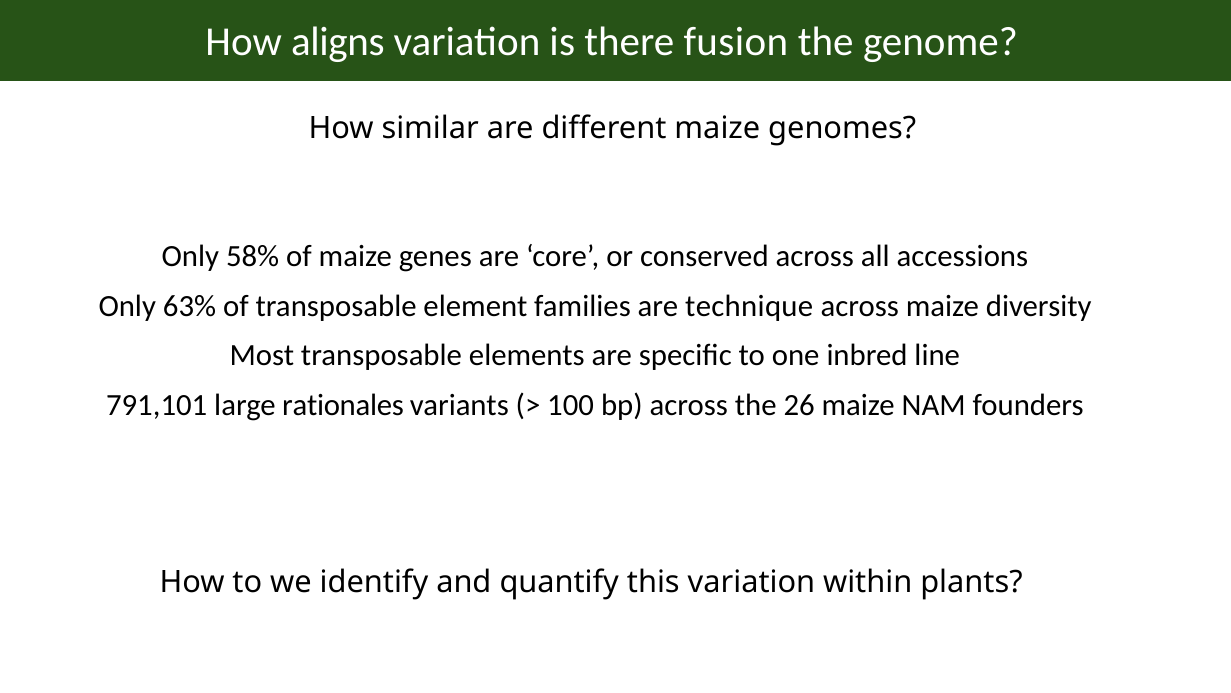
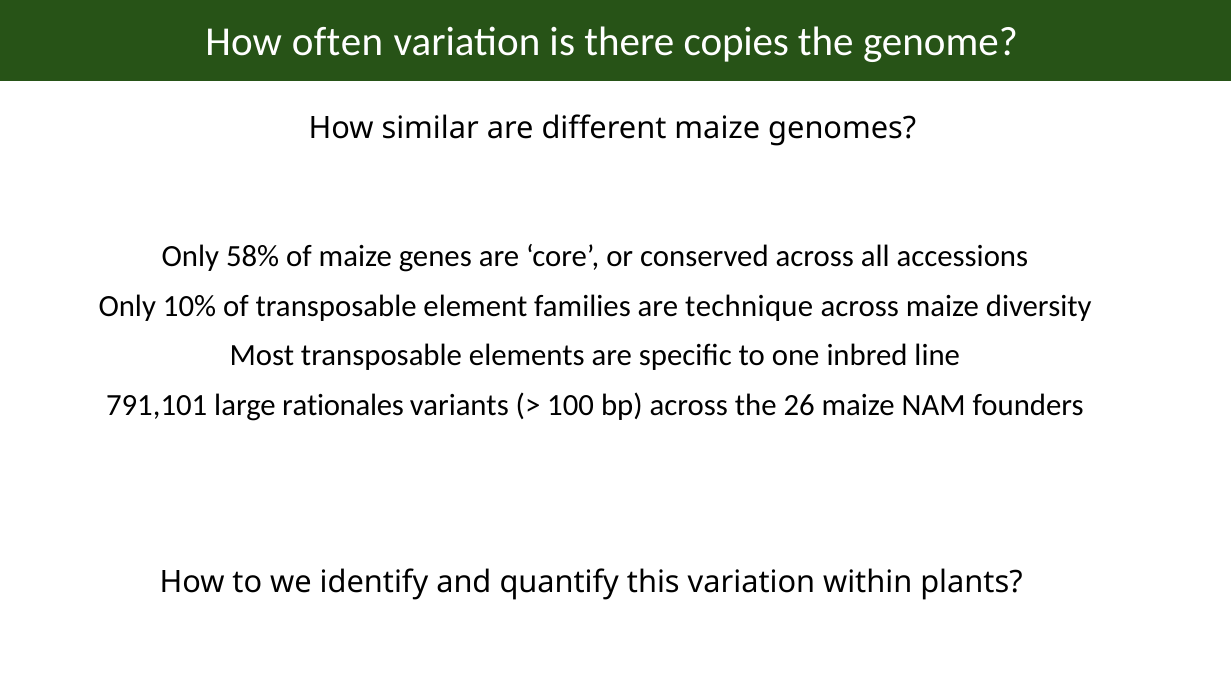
aligns: aligns -> often (337, 42)
fusion: fusion -> copies (736, 42)
63%: 63% -> 10% (189, 306)
